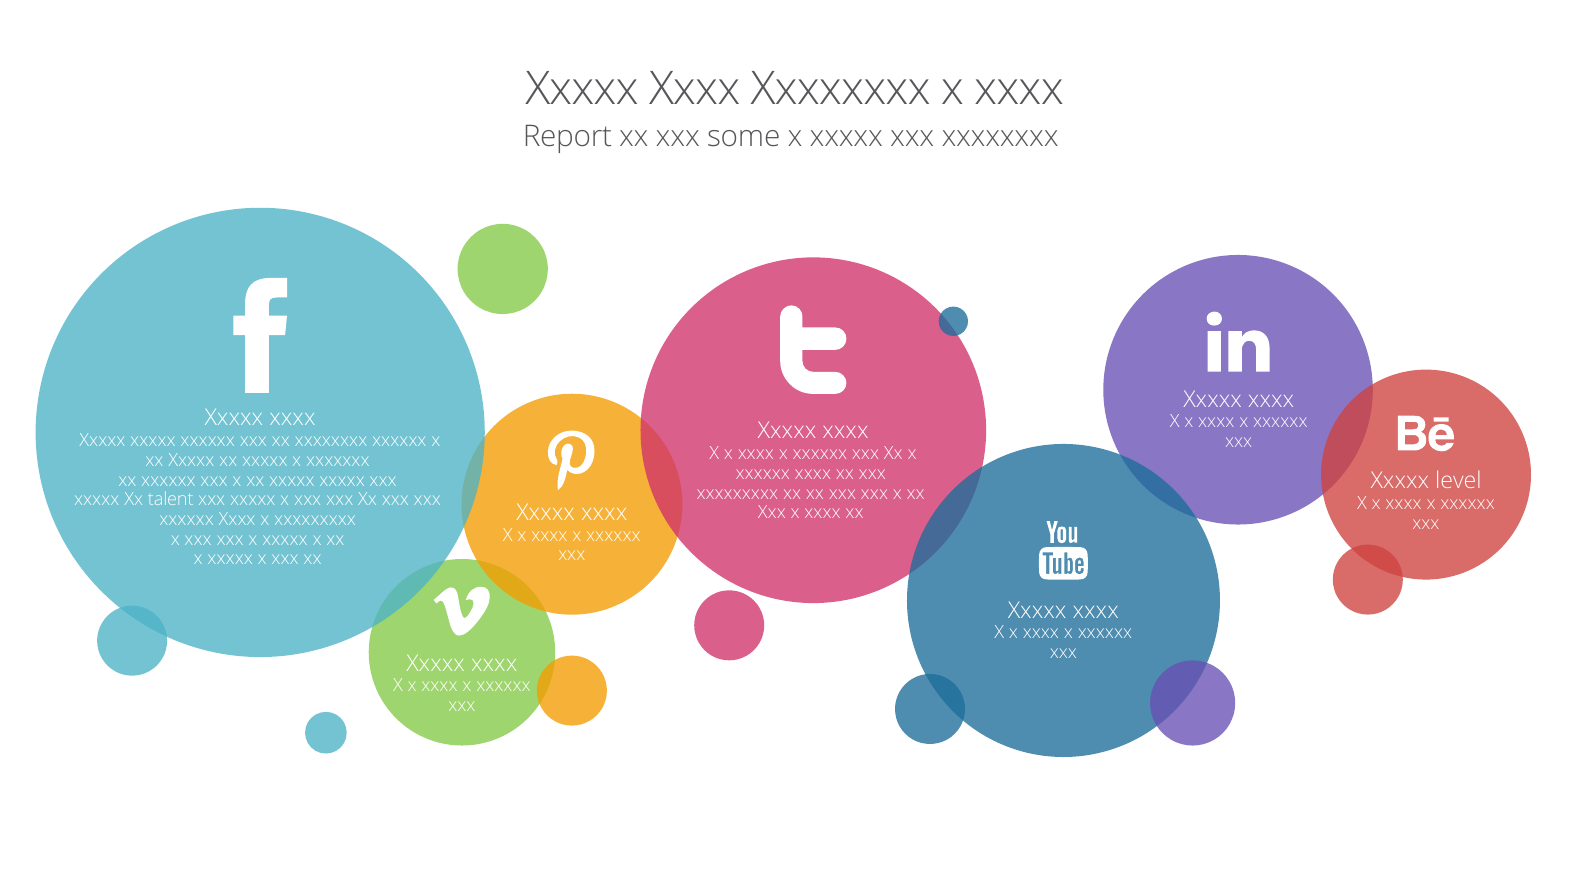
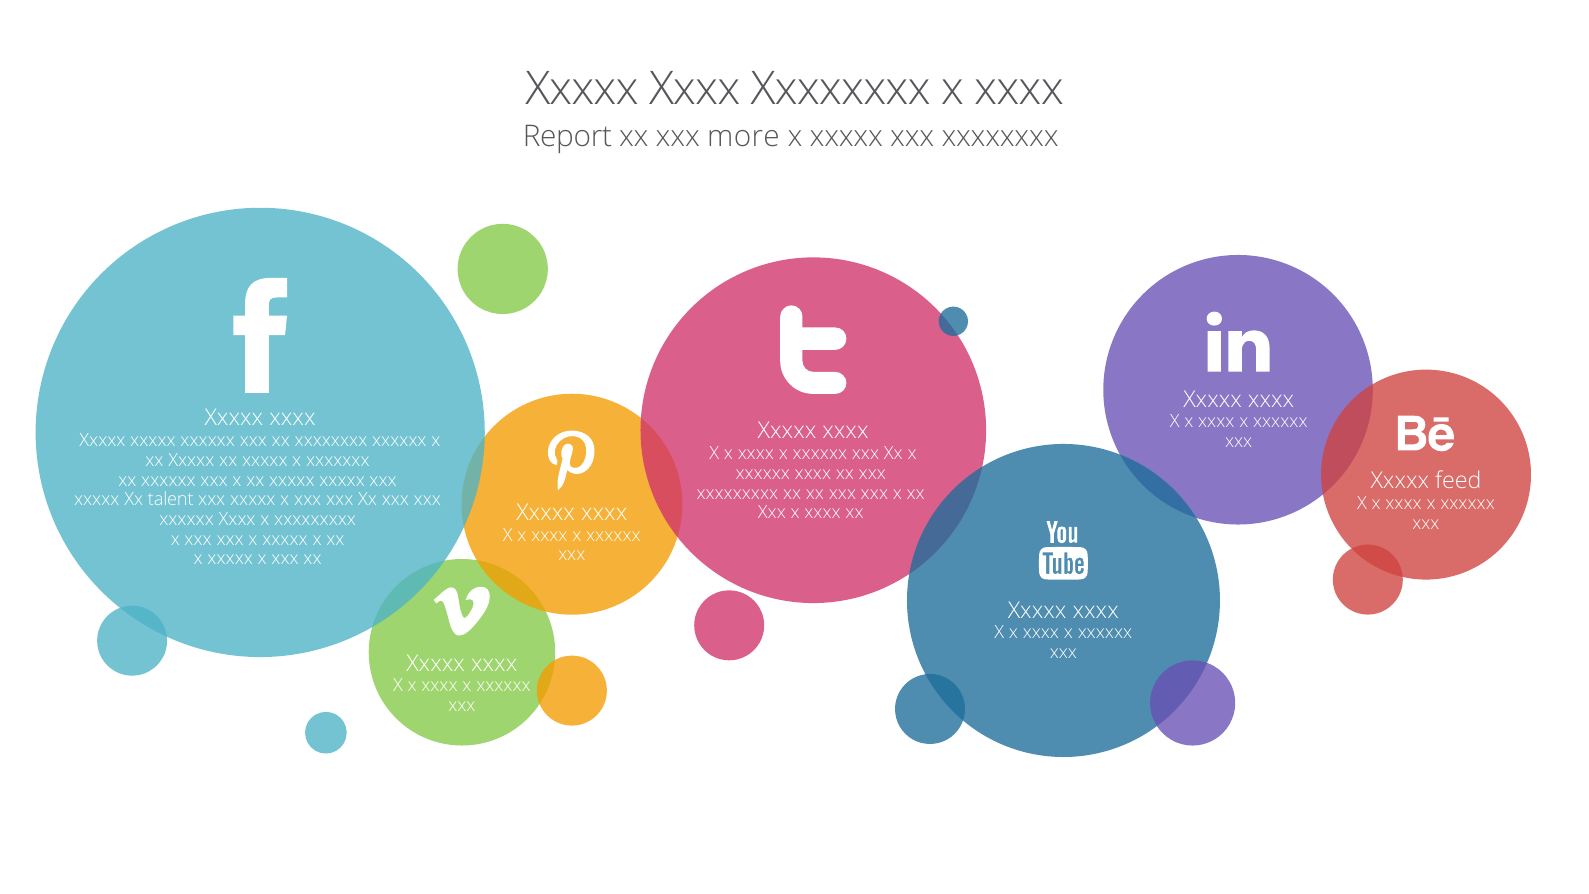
some: some -> more (743, 136)
level: level -> feed (1458, 481)
